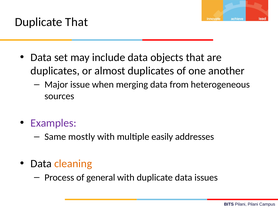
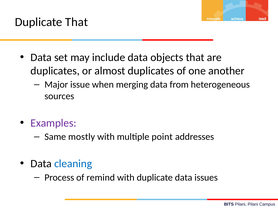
easily: easily -> point (162, 137)
cleaning colour: orange -> blue (73, 164)
general: general -> remind (101, 178)
